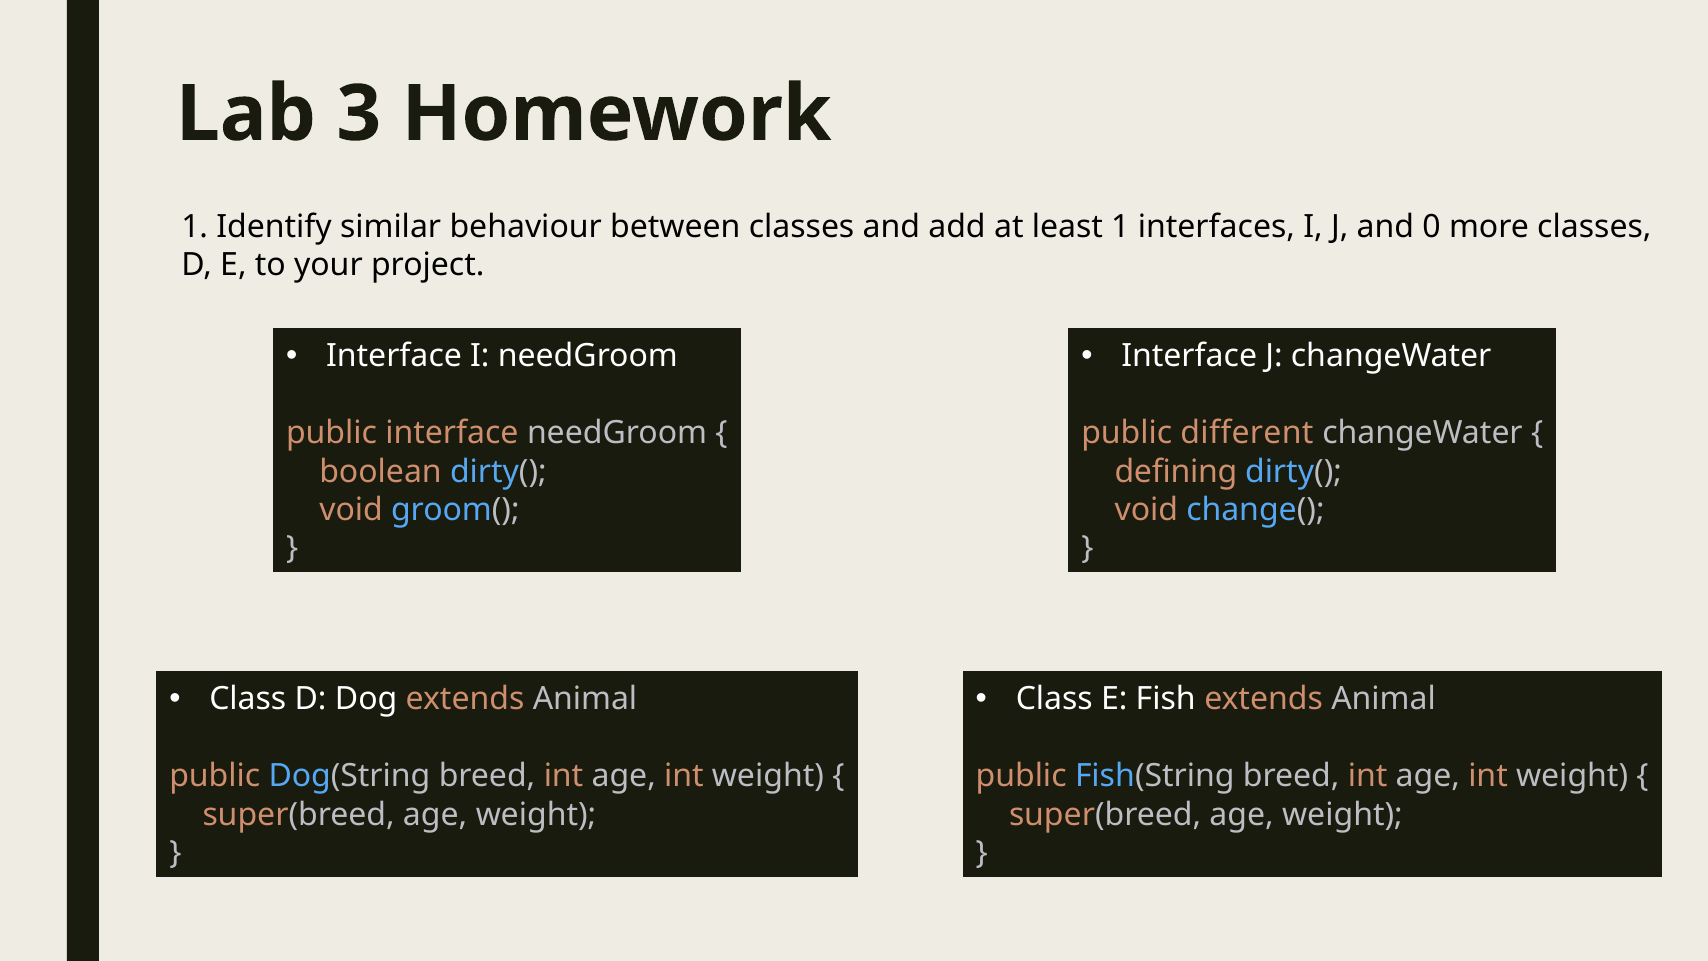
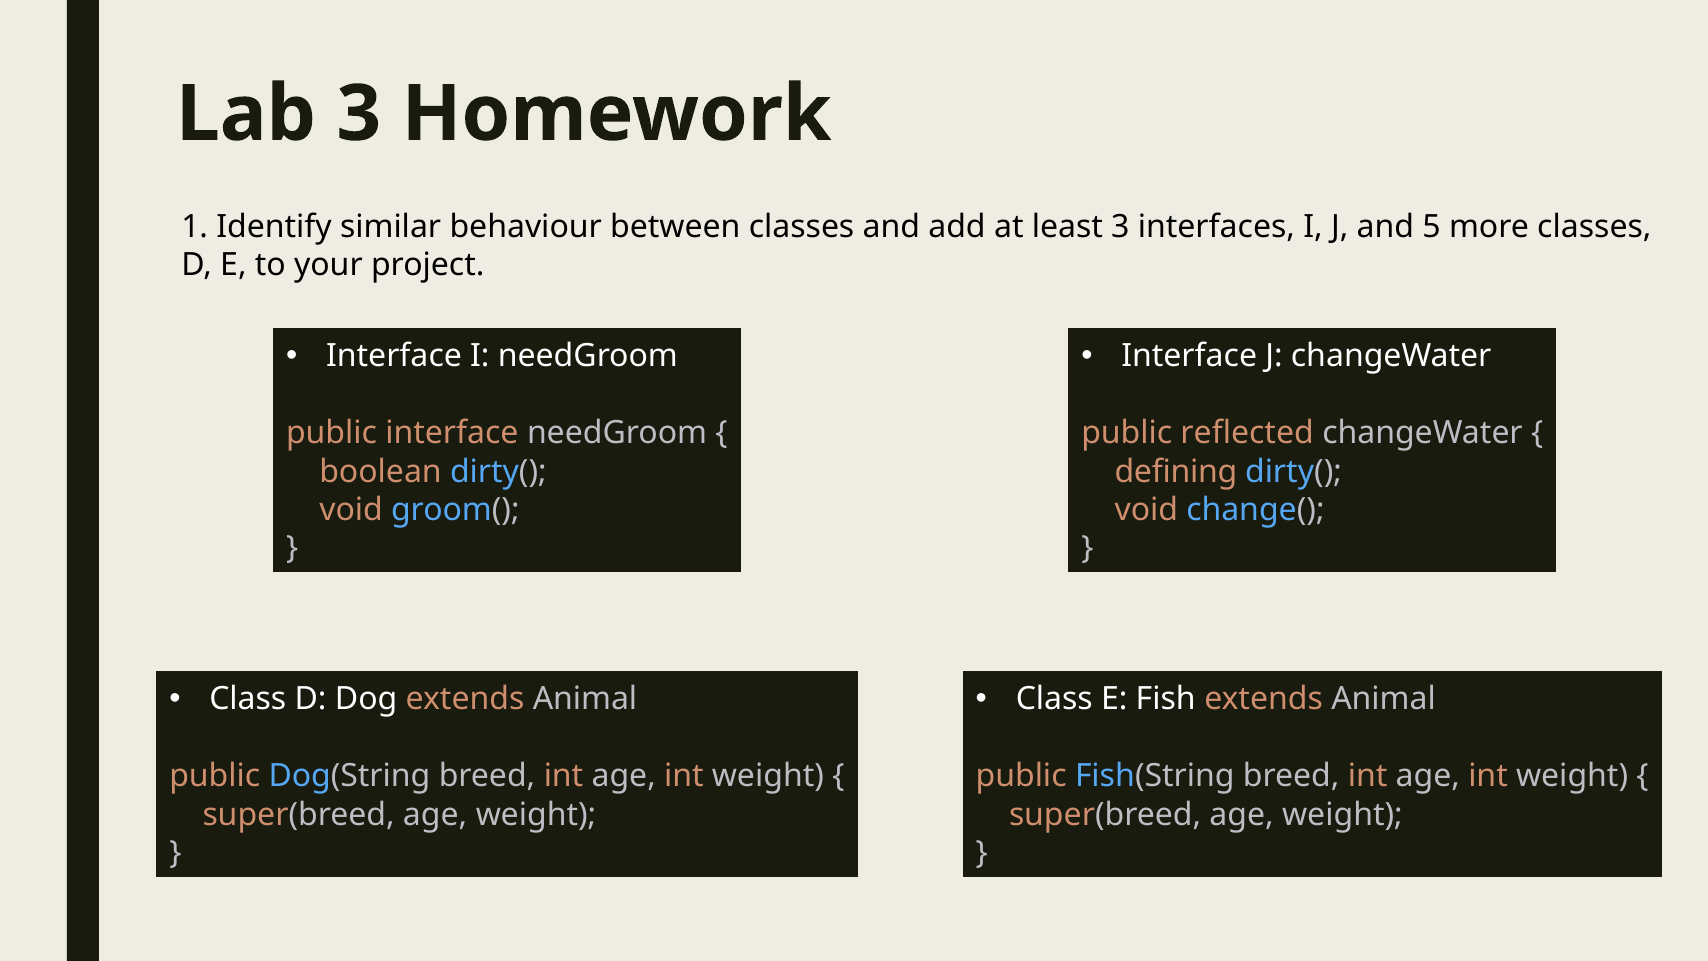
least 1: 1 -> 3 (1120, 226)
0: 0 -> 5 (1432, 226)
different: different -> reflected (1247, 433)
